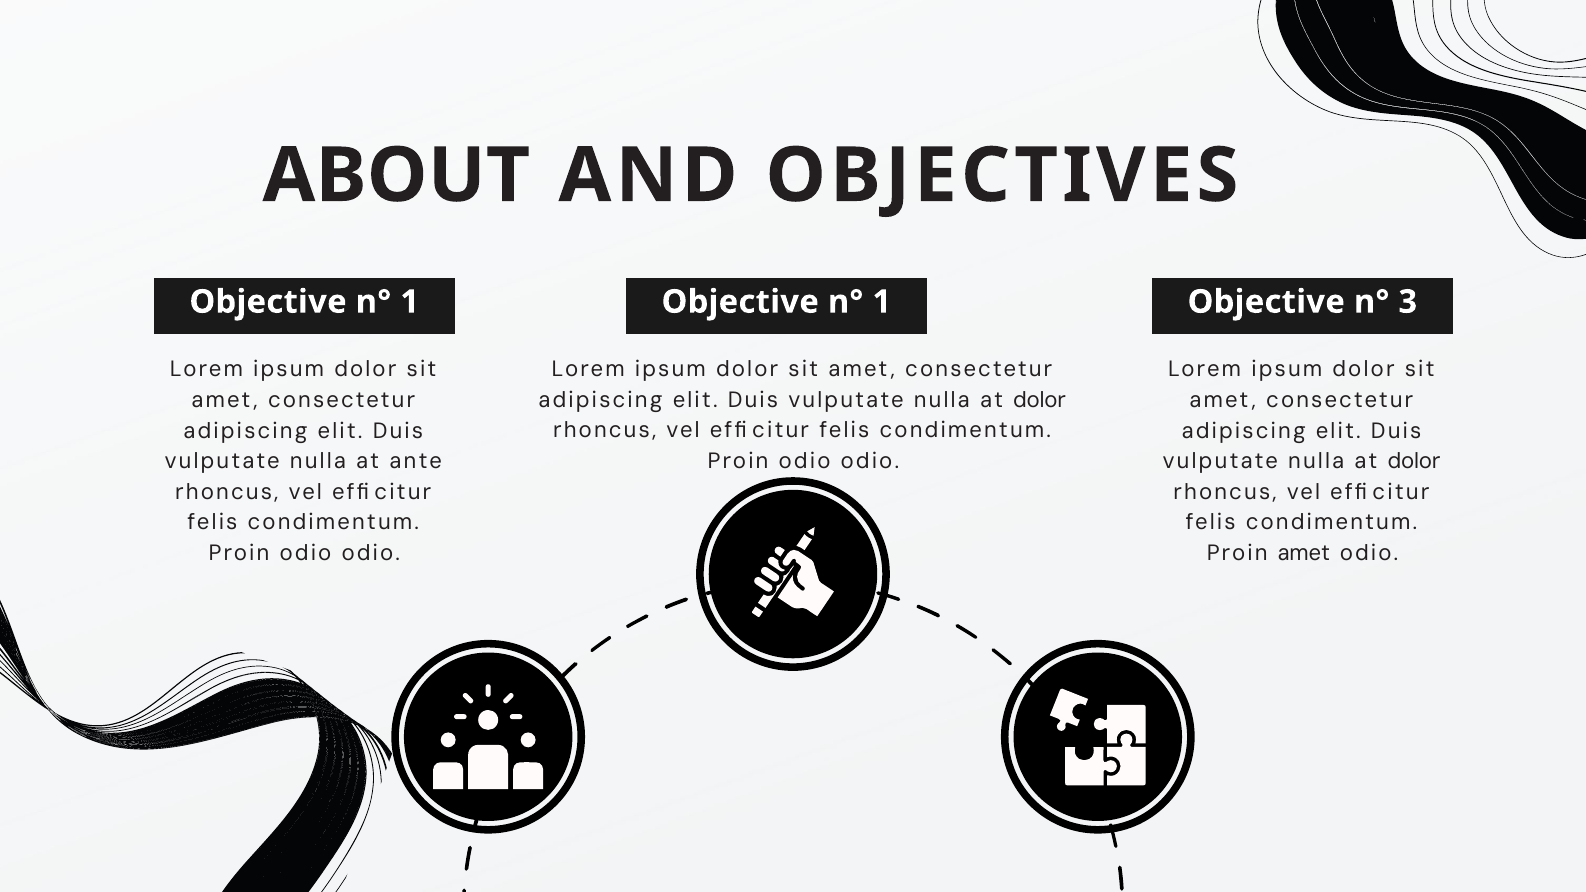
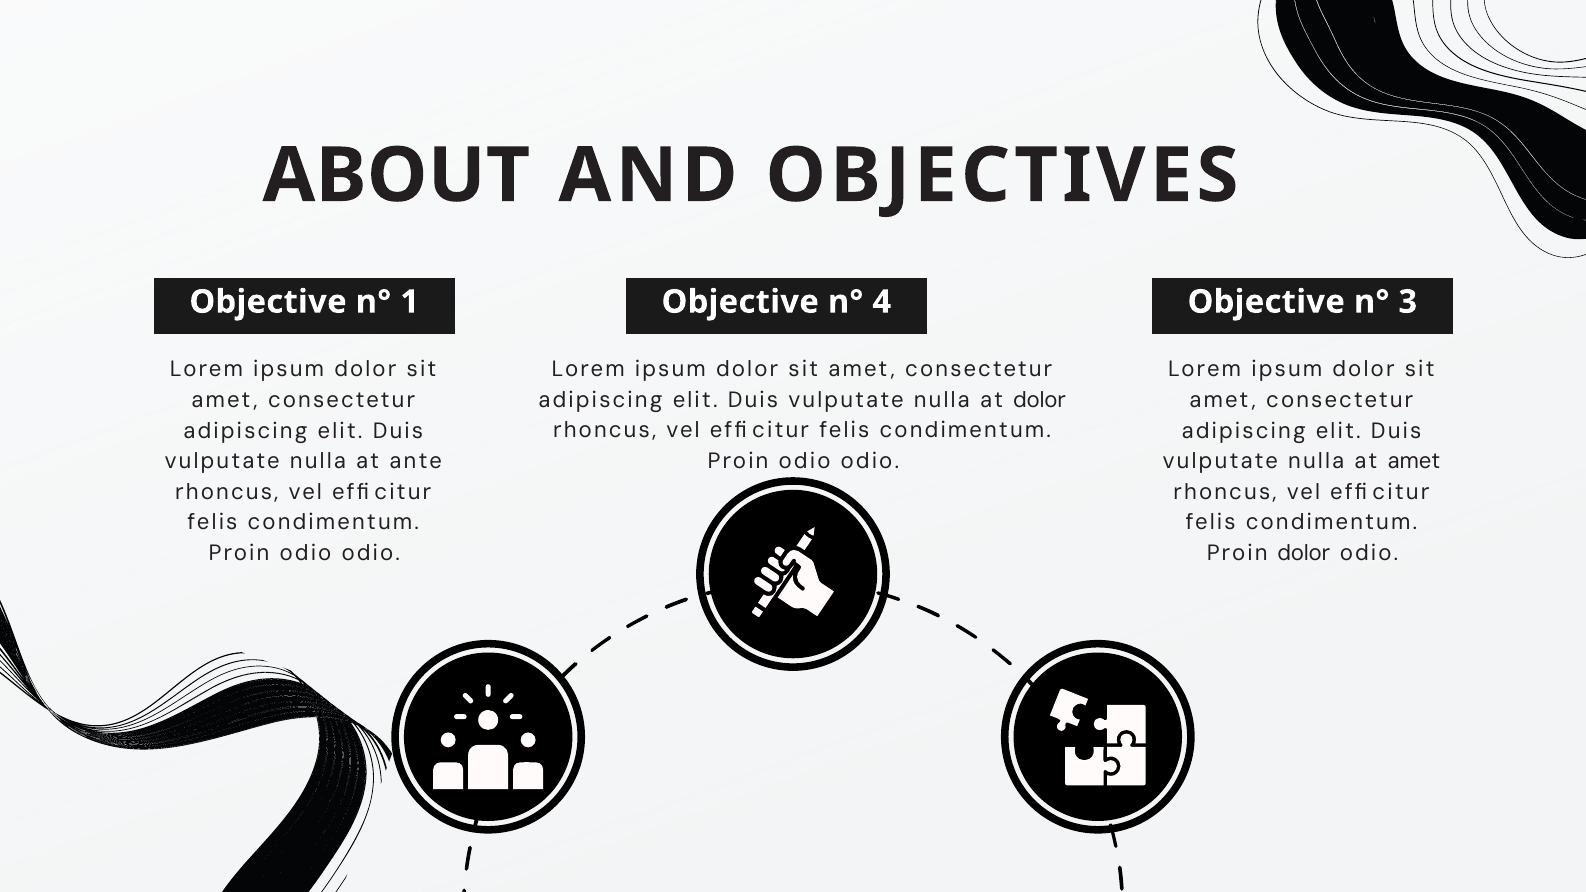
1: 1 -> 4 (882, 302)
dolor: dolor -> amet (1414, 461)
Proin amet: amet -> dolor (1304, 553)
